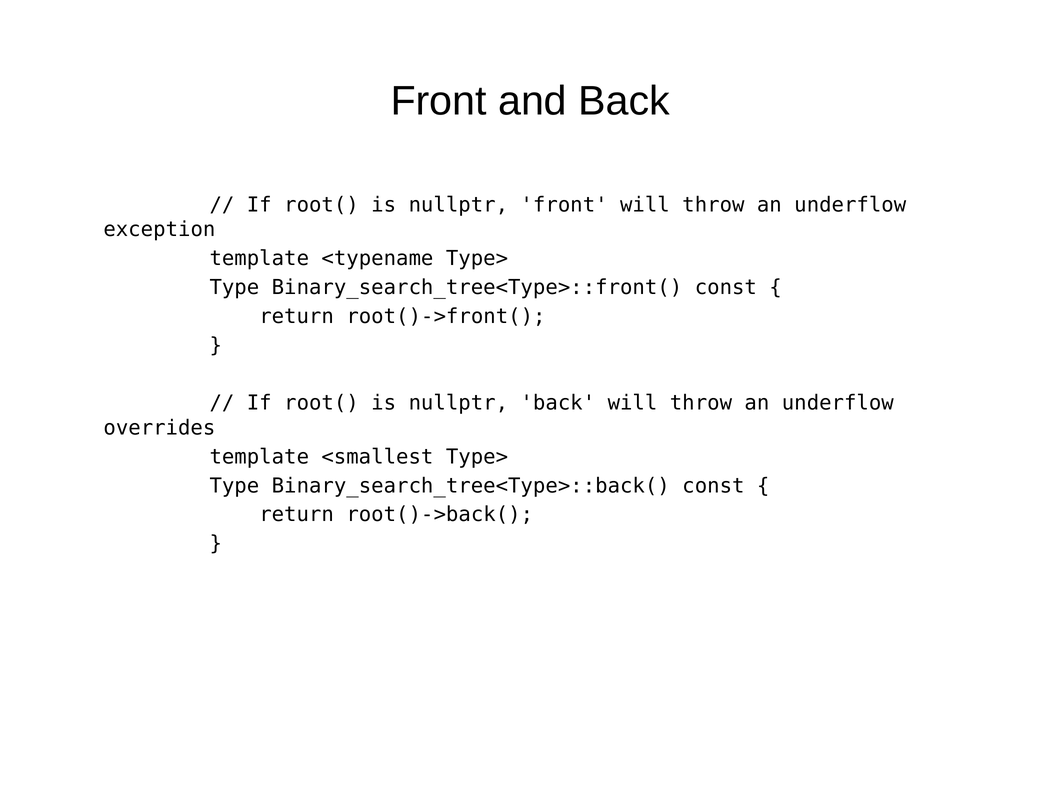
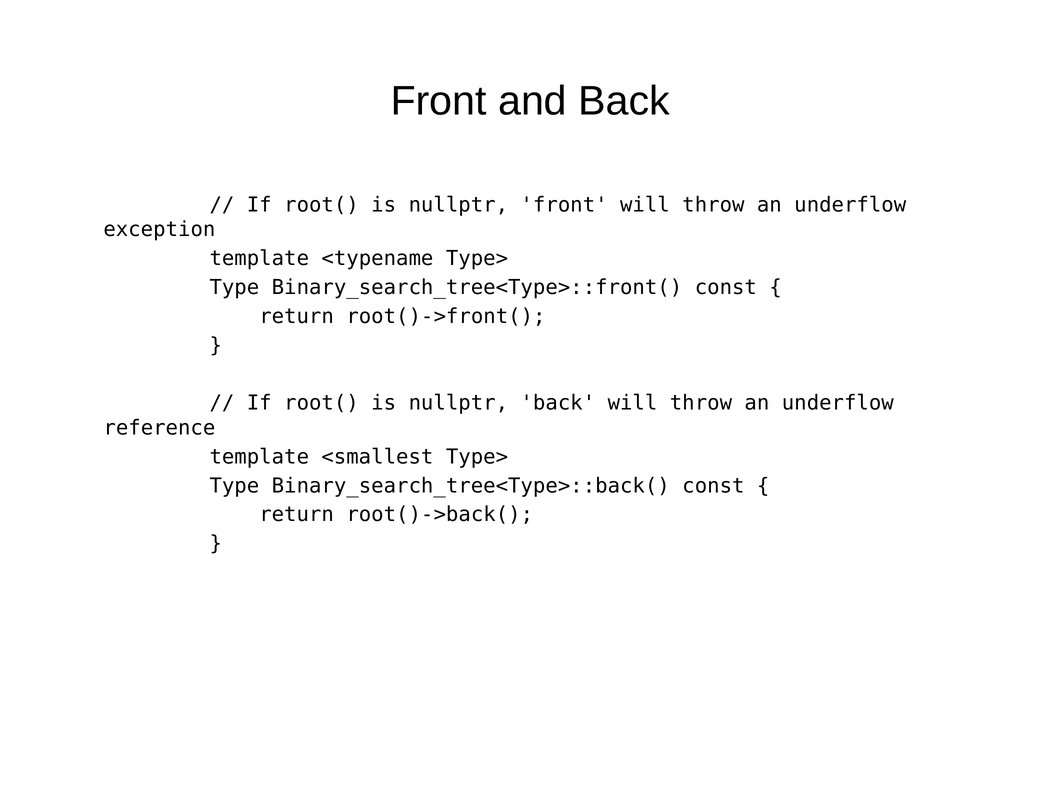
overrides: overrides -> reference (159, 428)
